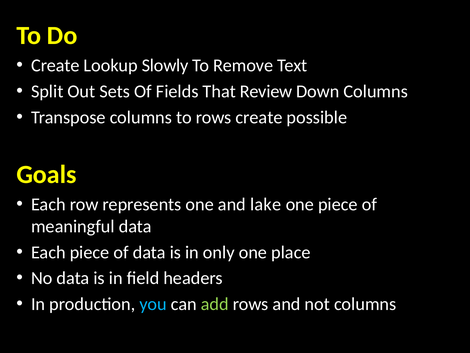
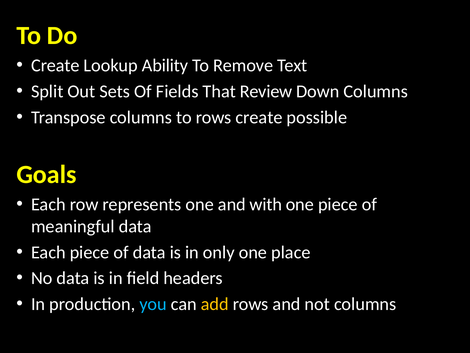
Slowly: Slowly -> Ability (165, 65)
lake: lake -> with (266, 204)
add colour: light green -> yellow (215, 304)
